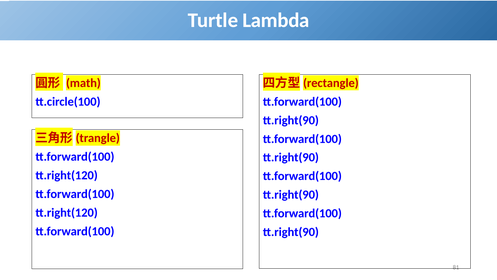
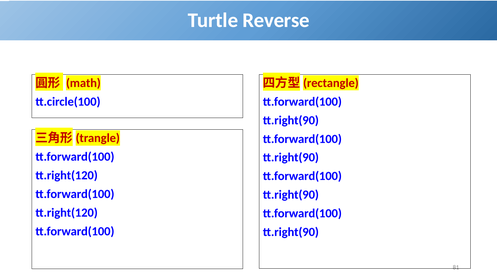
Lambda: Lambda -> Reverse (276, 20)
